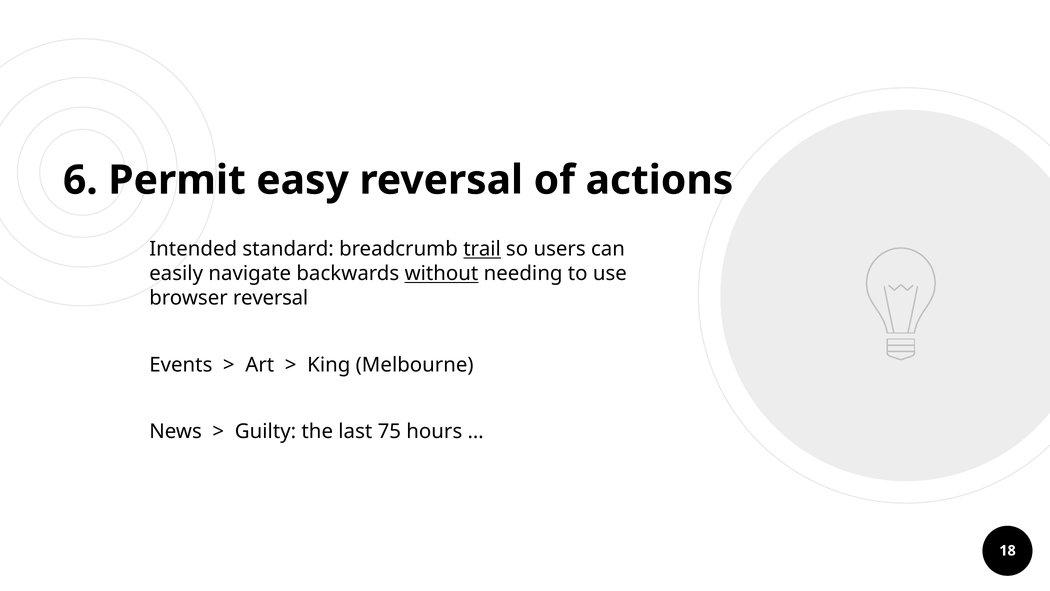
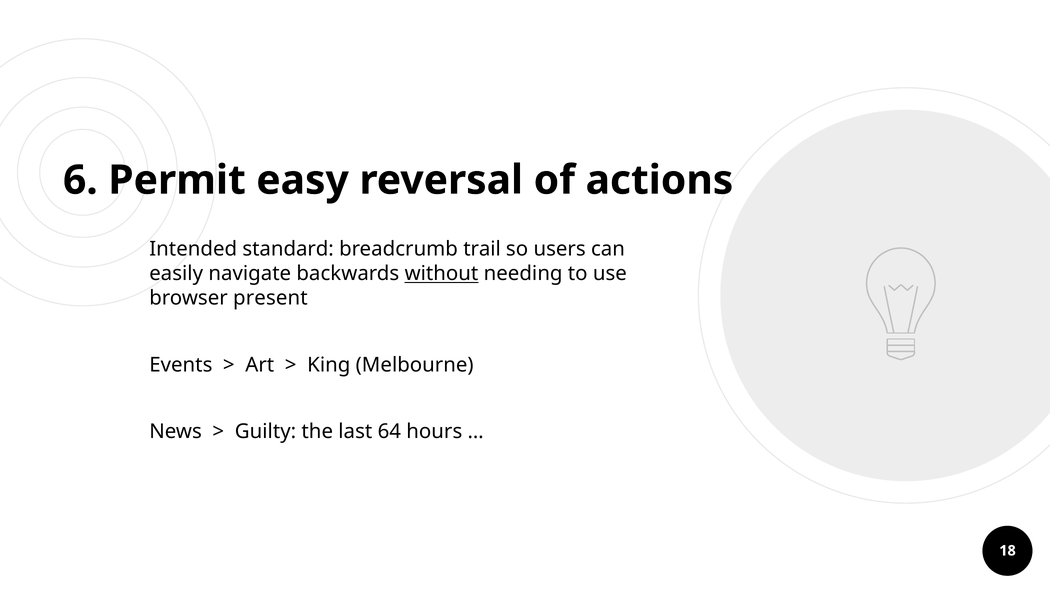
trail underline: present -> none (482, 249)
browser reversal: reversal -> present (270, 298)
75: 75 -> 64 (389, 431)
